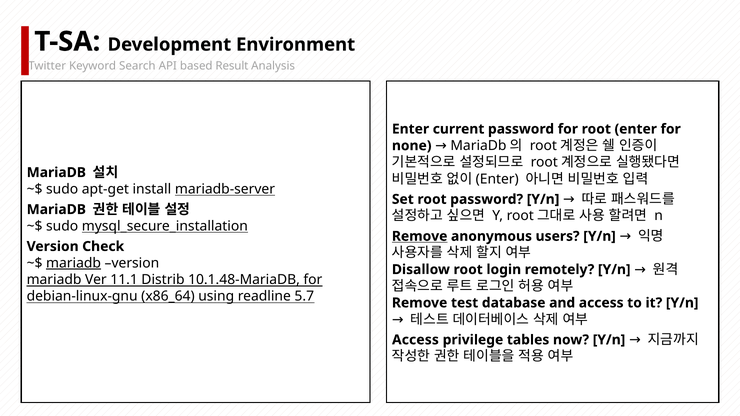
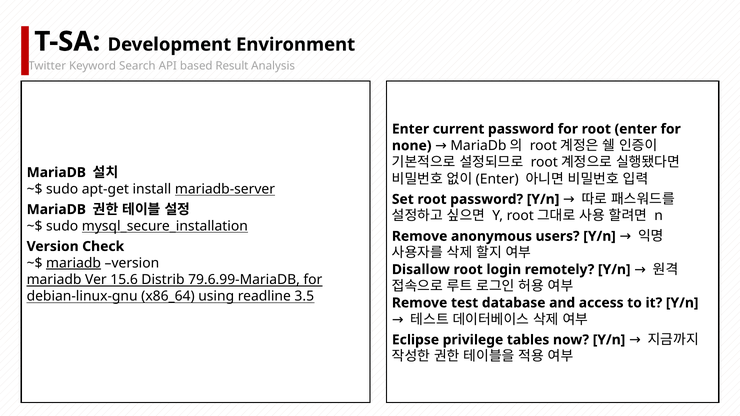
Remove underline: present -> none (420, 236)
11.1: 11.1 -> 15.6 (124, 280)
10.1.48-MariaDB: 10.1.48-MariaDB -> 79.6.99-MariaDB (244, 280)
5.7: 5.7 -> 3.5 (304, 297)
Access: Access -> Eclipse (415, 340)
